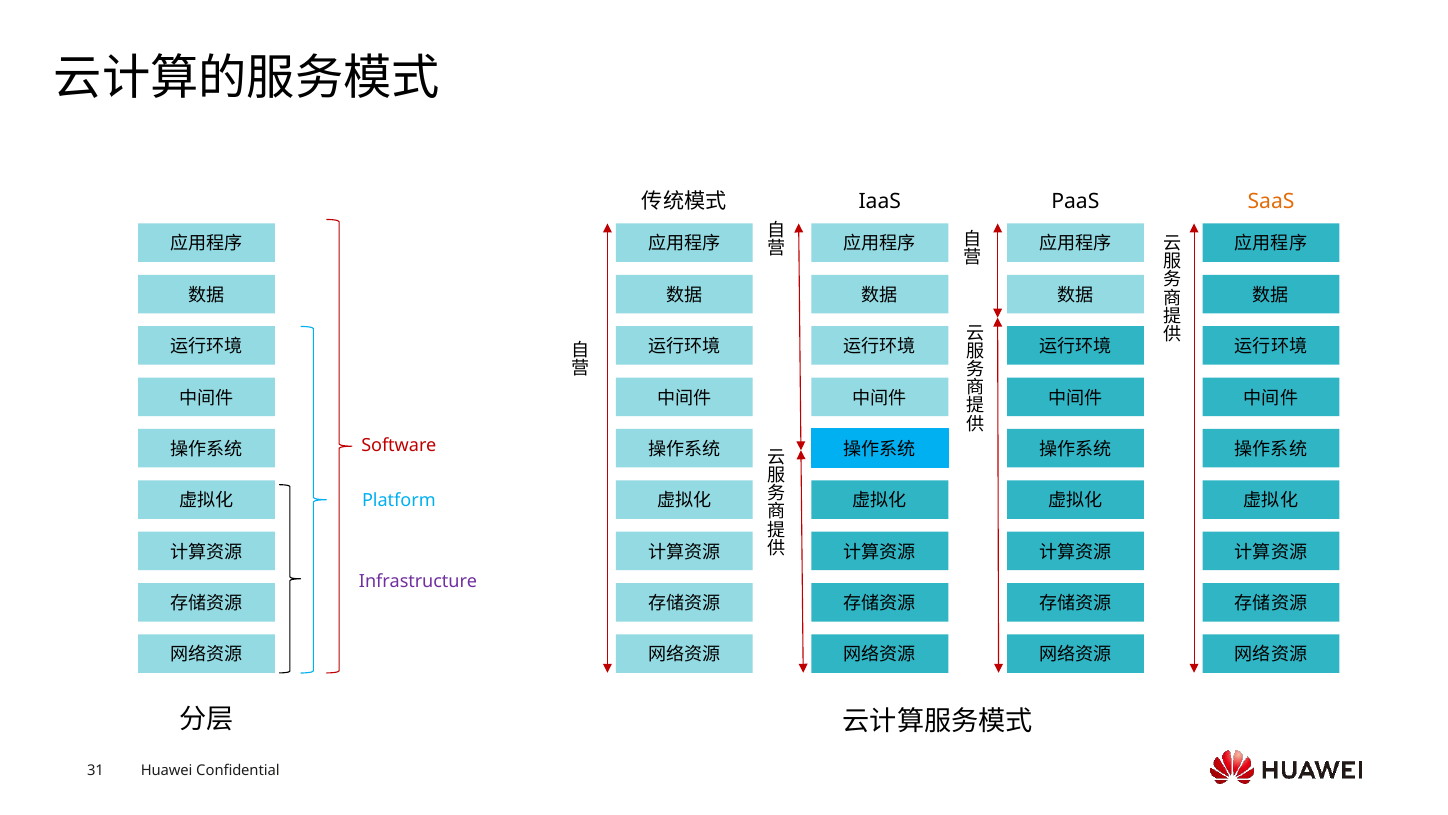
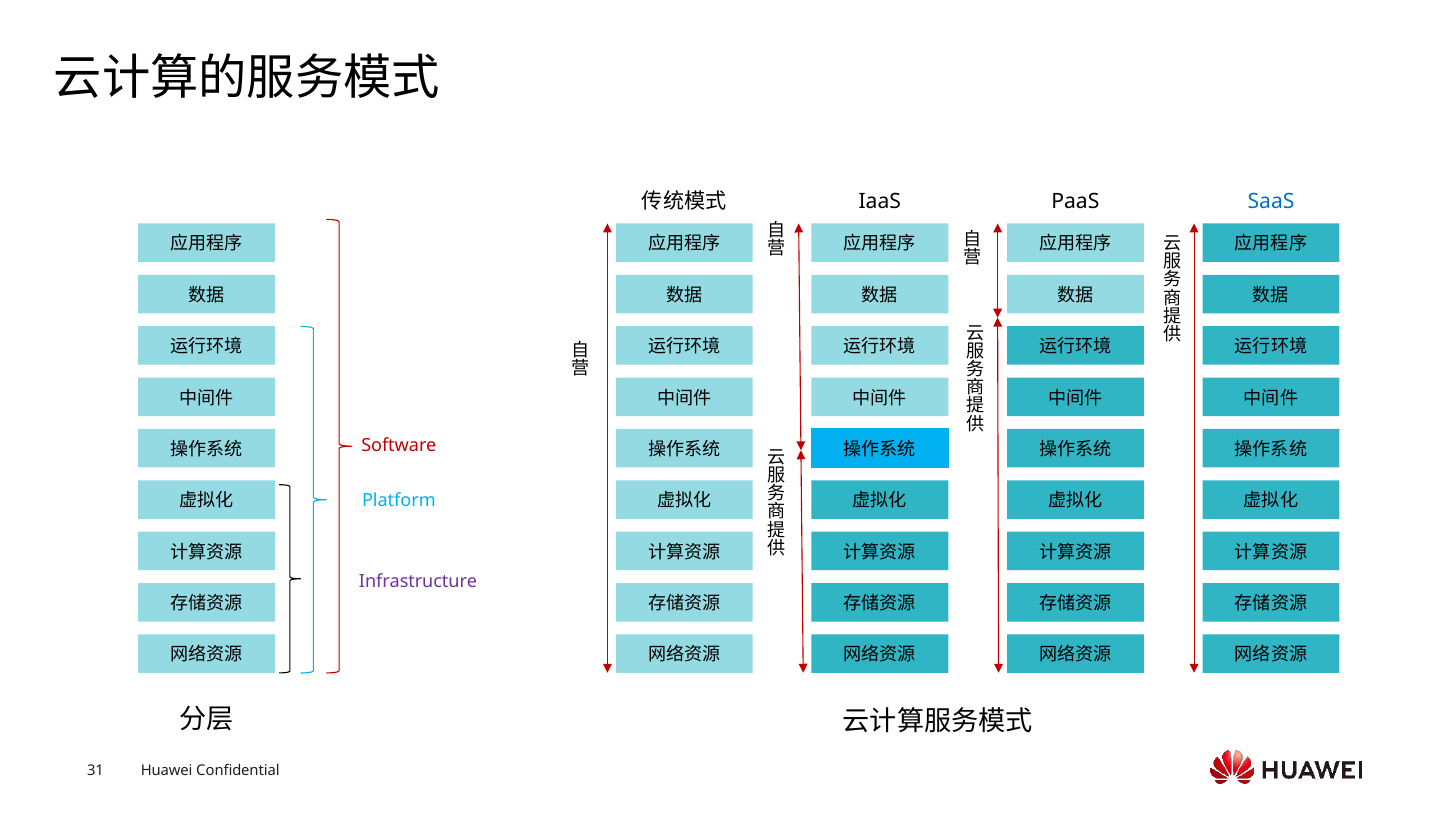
SaaS colour: orange -> blue (1271, 201)
